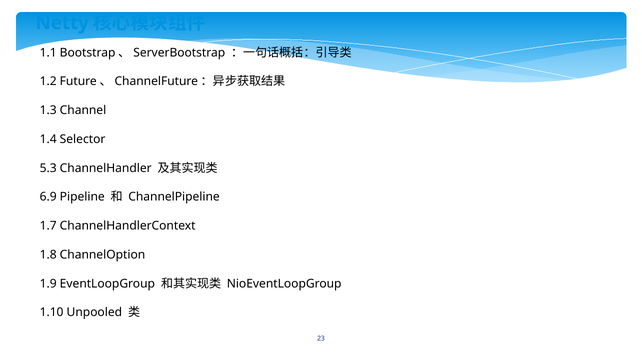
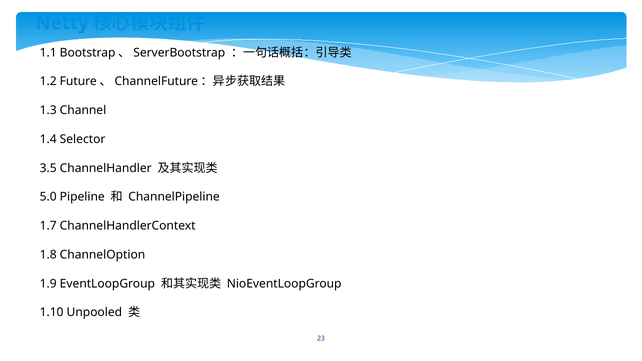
5.3: 5.3 -> 3.5 (48, 168)
6.9: 6.9 -> 5.0 (48, 197)
